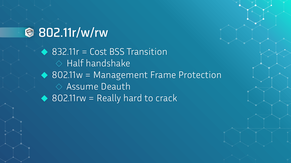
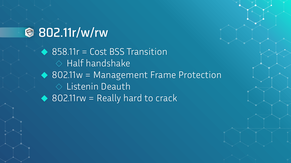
832.11r: 832.11r -> 858.11r (66, 52)
Assume: Assume -> Listenin (83, 87)
